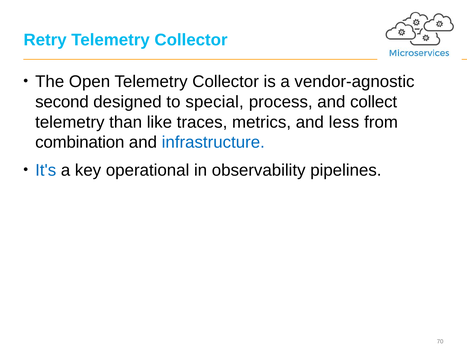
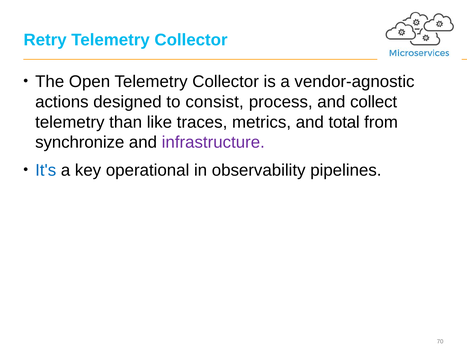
second: second -> actions (62, 102)
special: special -> consist (215, 102)
less: less -> total (344, 122)
combination: combination -> synchronize (80, 142)
infrastructure colour: blue -> purple (213, 142)
